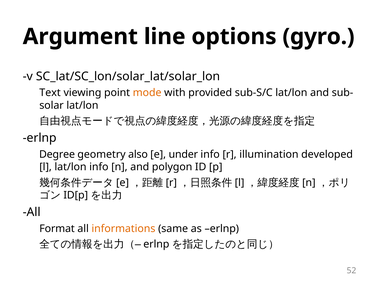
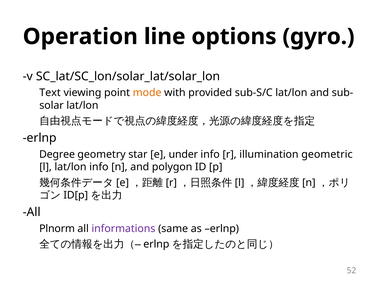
Argument: Argument -> Operation (80, 37)
also: also -> star (138, 154)
developed: developed -> geometric (327, 154)
Format: Format -> Plnorm (57, 229)
informations colour: orange -> purple (123, 229)
